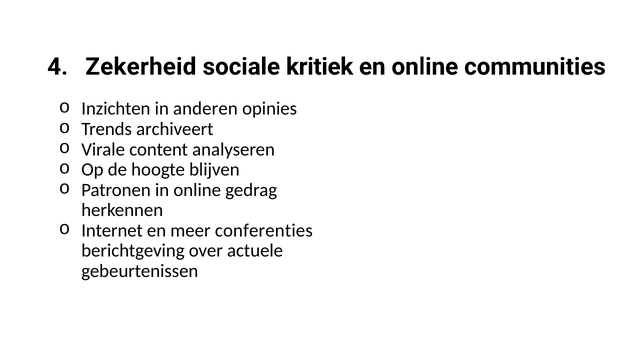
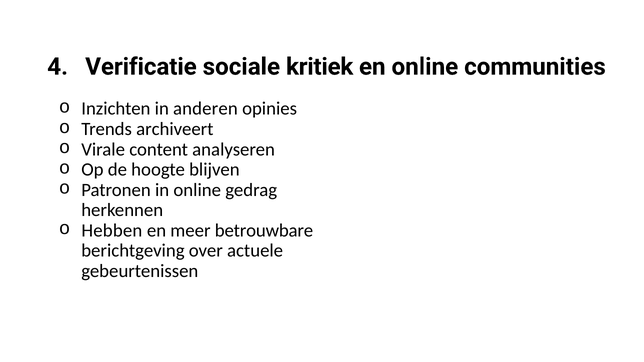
Zekerheid: Zekerheid -> Verificatie (141, 67)
Internet: Internet -> Hebben (112, 231)
conferenties: conferenties -> betrouwbare (264, 231)
